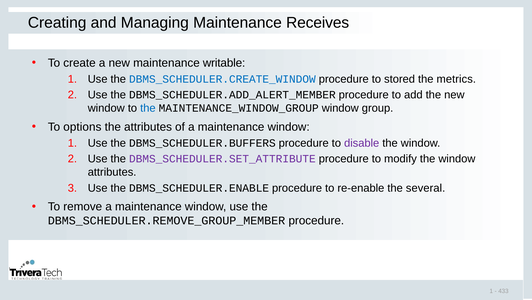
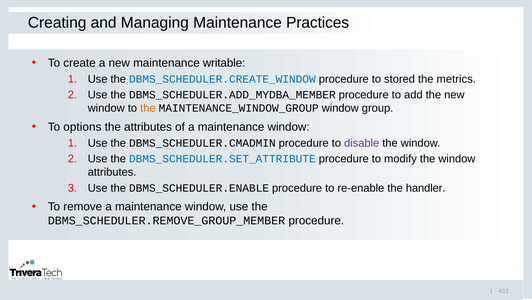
Receives: Receives -> Practices (318, 23)
DBMS_SCHEDULER.ADD_ALERT_MEMBER: DBMS_SCHEDULER.ADD_ALERT_MEMBER -> DBMS_SCHEDULER.ADD_MYDBA_MEMBER (232, 95)
the colour: blue -> orange (148, 108)
DBMS_SCHEDULER.BUFFERS: DBMS_SCHEDULER.BUFFERS -> DBMS_SCHEDULER.CMADMIN (202, 143)
DBMS_SCHEDULER.SET_ATTRIBUTE colour: purple -> blue (222, 159)
several: several -> handler (426, 188)
